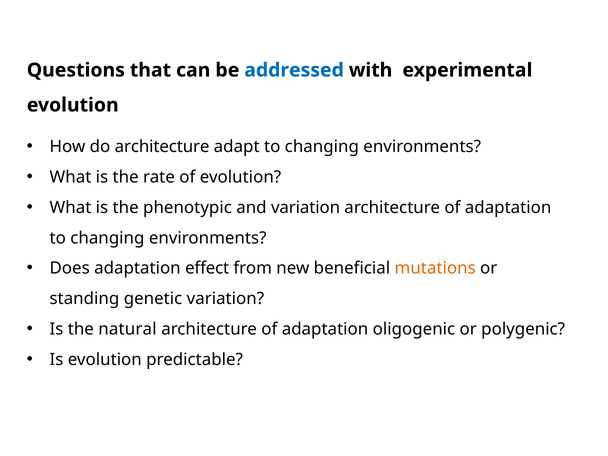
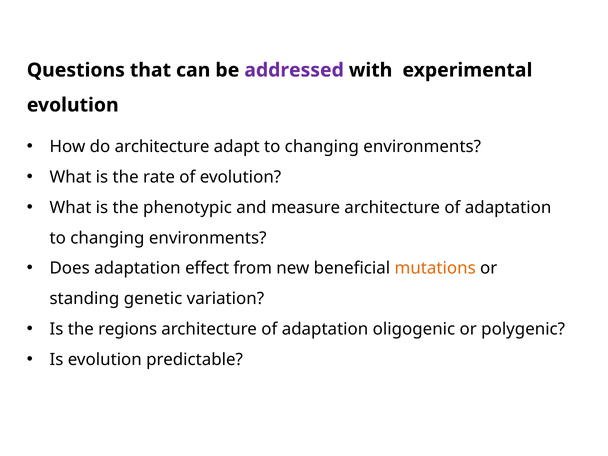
addressed colour: blue -> purple (294, 70)
and variation: variation -> measure (306, 208)
natural: natural -> regions (128, 329)
